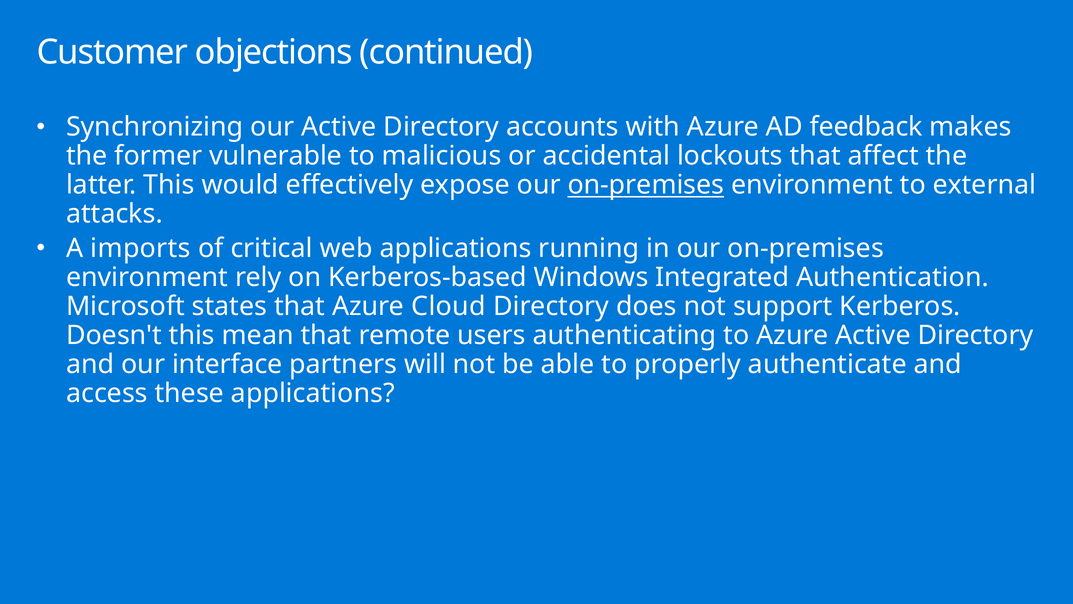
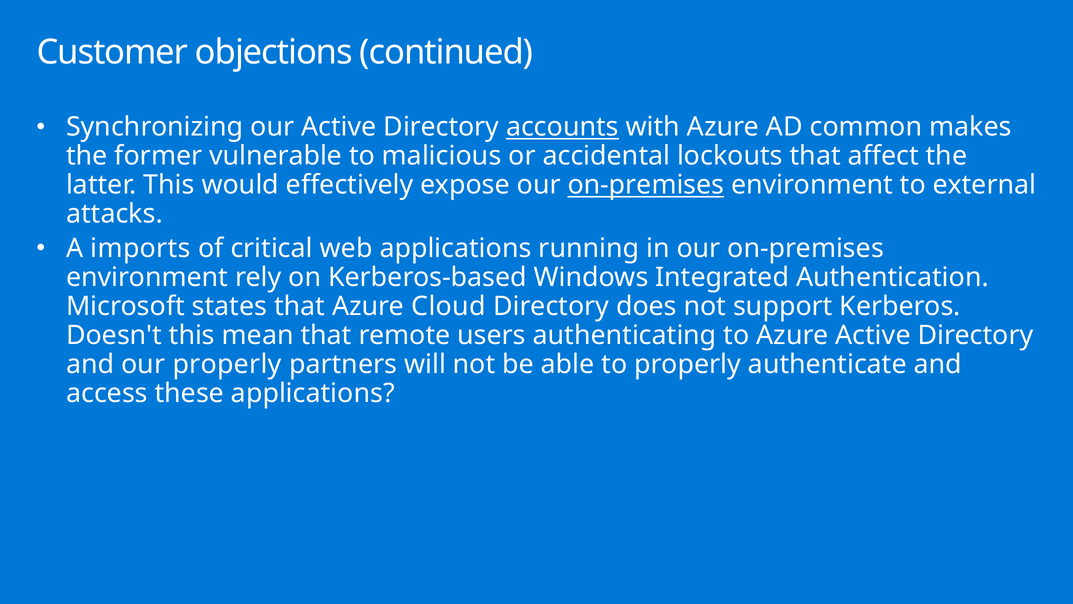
accounts underline: none -> present (562, 127)
feedback: feedback -> common (866, 127)
our interface: interface -> properly (227, 364)
